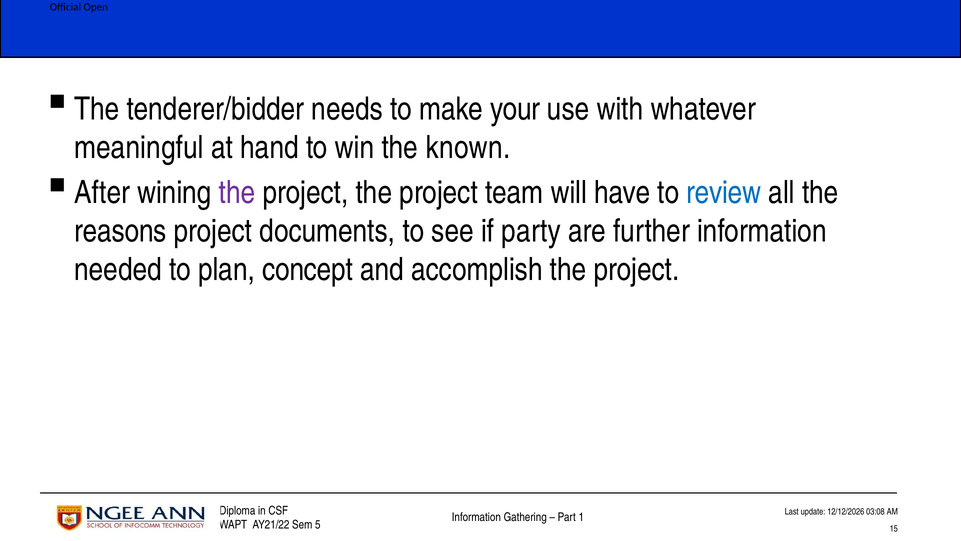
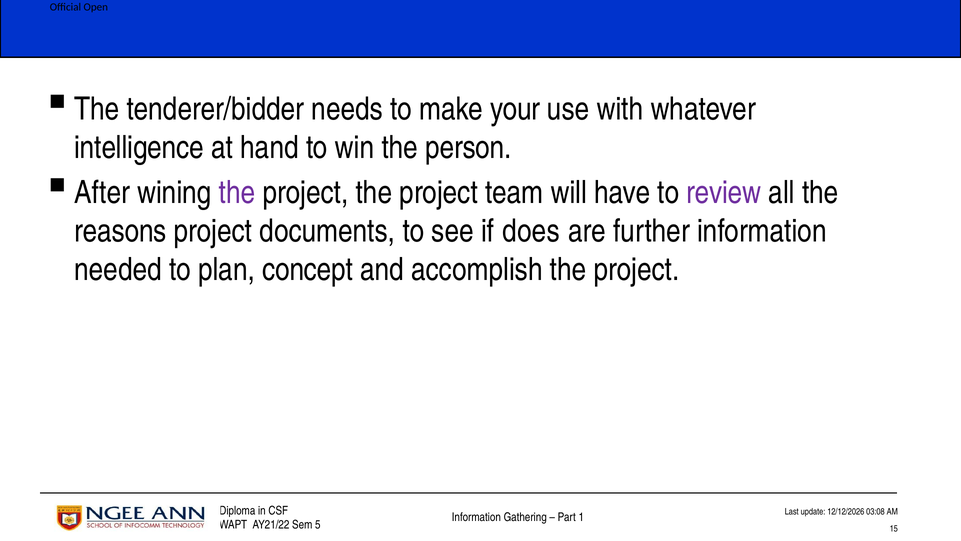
meaningful: meaningful -> intelligence (139, 148)
known: known -> person (468, 148)
review colour: blue -> purple (724, 192)
party: party -> does (531, 231)
